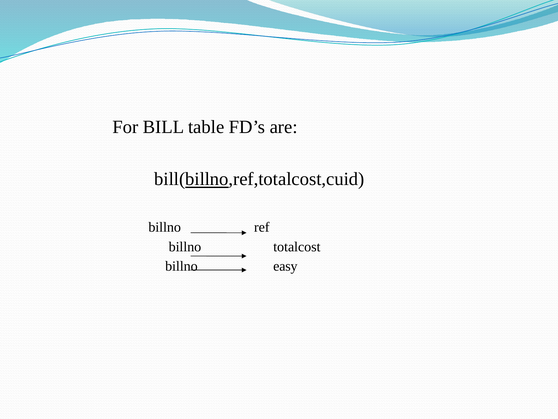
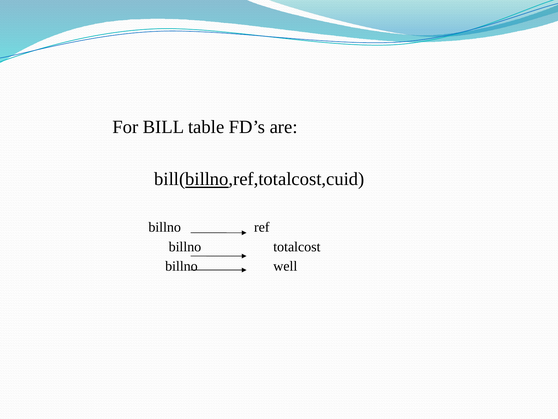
easy: easy -> well (285, 266)
